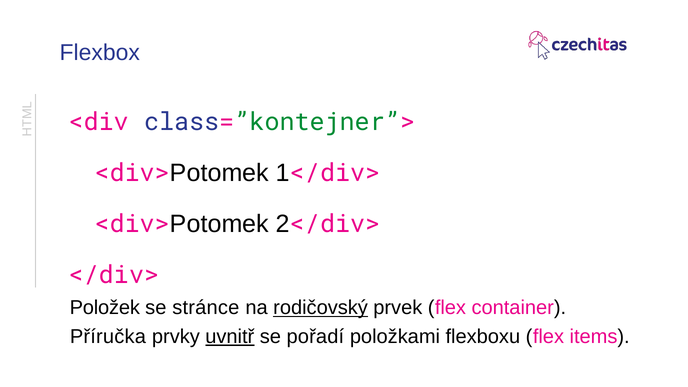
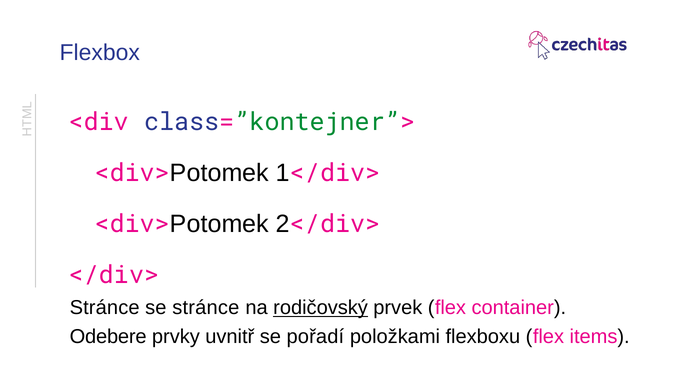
Položek: Položek -> Stránce (105, 308)
Příručka: Příručka -> Odebere (108, 337)
uvnitř underline: present -> none (230, 337)
